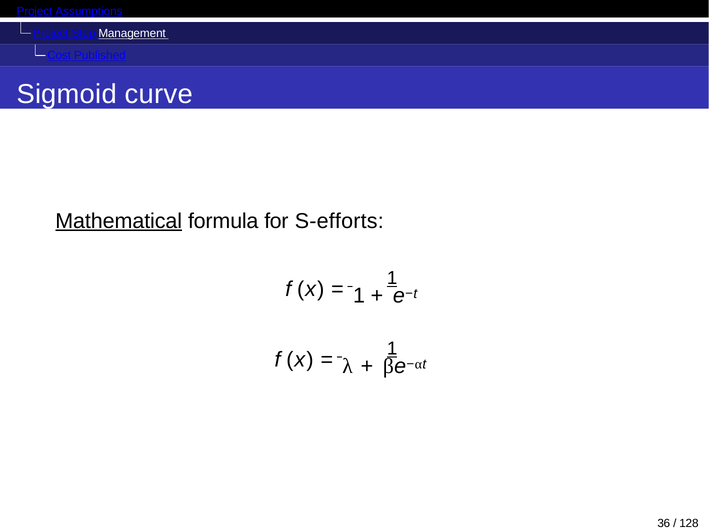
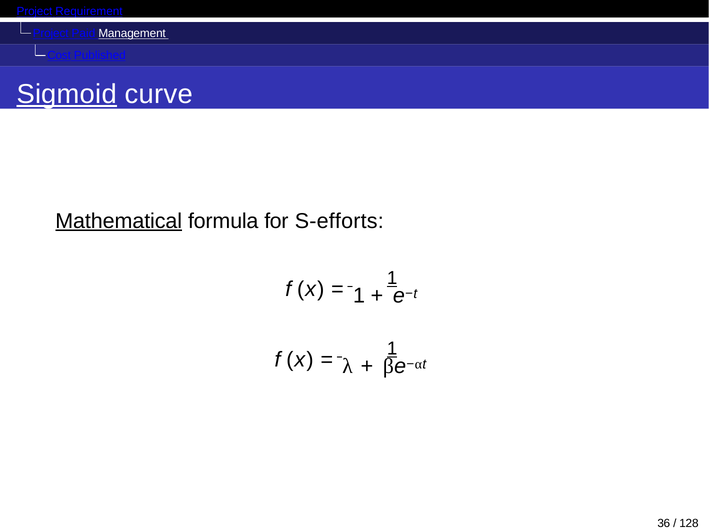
Assumptions: Assumptions -> Requirement (89, 11)
Step: Step -> Paid (83, 33)
Sigmoid underline: none -> present (67, 94)
